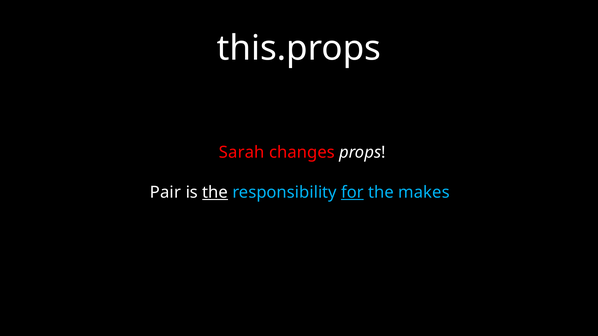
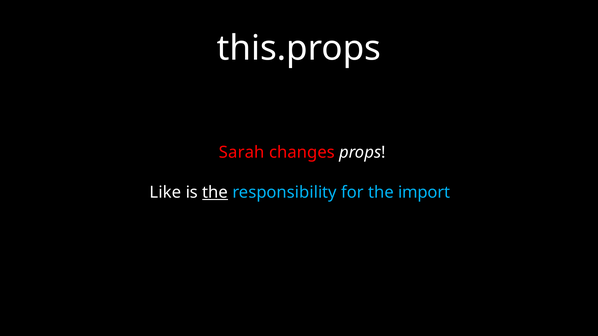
Pair: Pair -> Like (165, 193)
for underline: present -> none (352, 193)
makes: makes -> import (424, 193)
